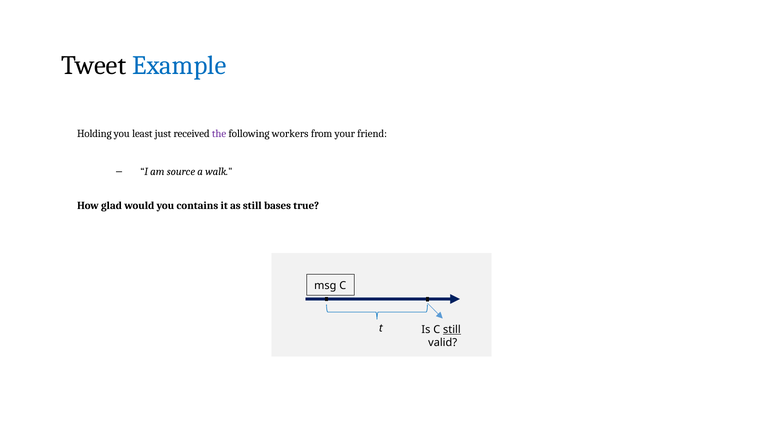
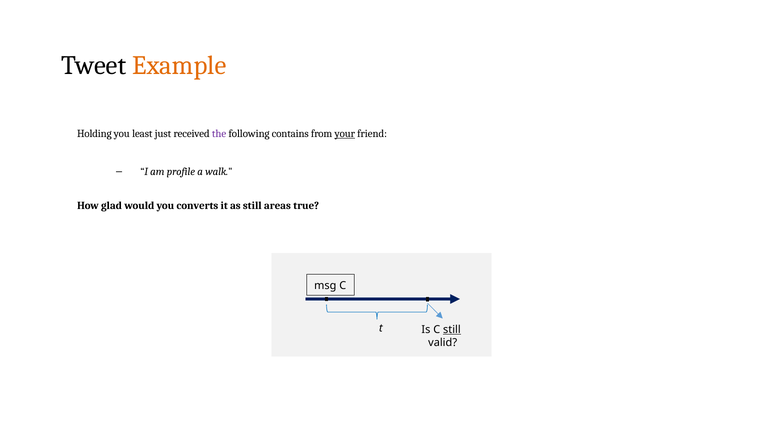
Example colour: blue -> orange (179, 65)
workers: workers -> contains (290, 133)
your underline: none -> present (345, 133)
source: source -> profile (181, 172)
contains: contains -> converts (197, 205)
bases: bases -> areas (277, 205)
